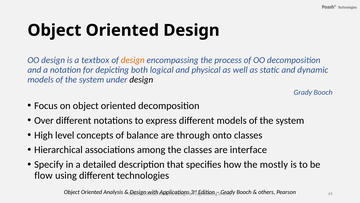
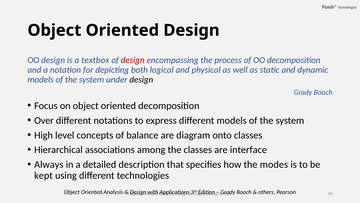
design colour: orange -> red (133, 60)
through: through -> diagram (193, 135)
Specify: Specify -> Always (49, 164)
mostly: mostly -> modes (274, 164)
flow: flow -> kept (43, 175)
